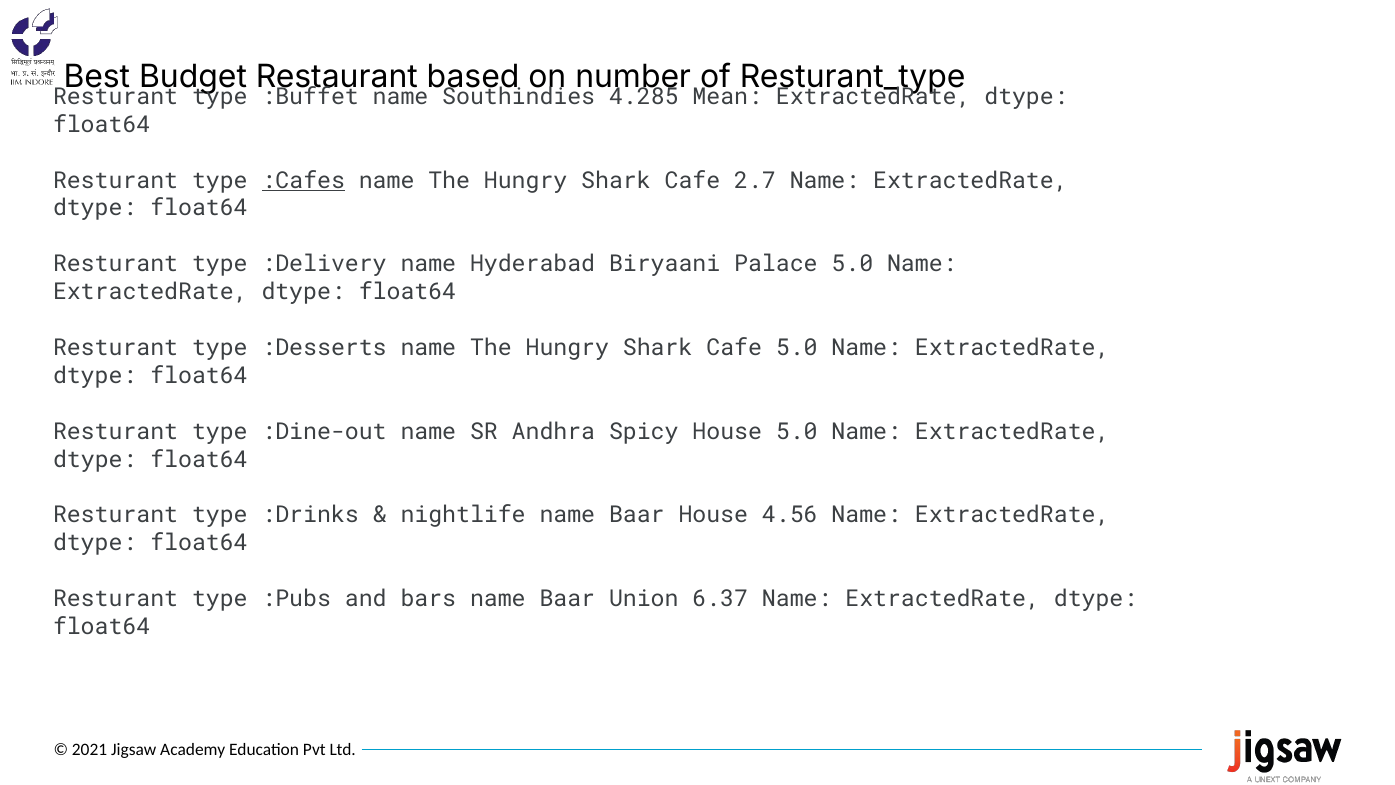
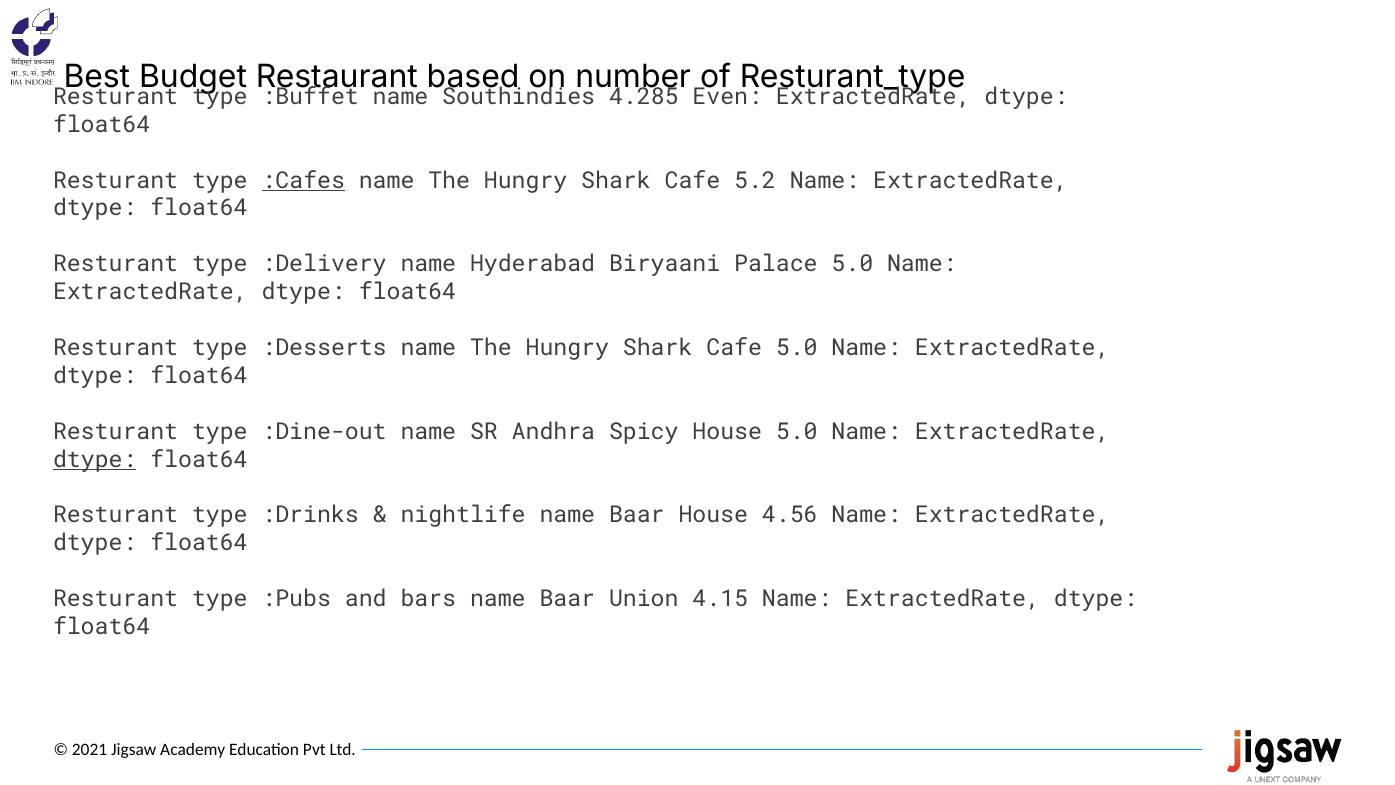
Mean: Mean -> Even (727, 97)
2.7: 2.7 -> 5.2 (755, 180)
dtype underline: none -> present (95, 459)
6.37: 6.37 -> 4.15 (720, 599)
